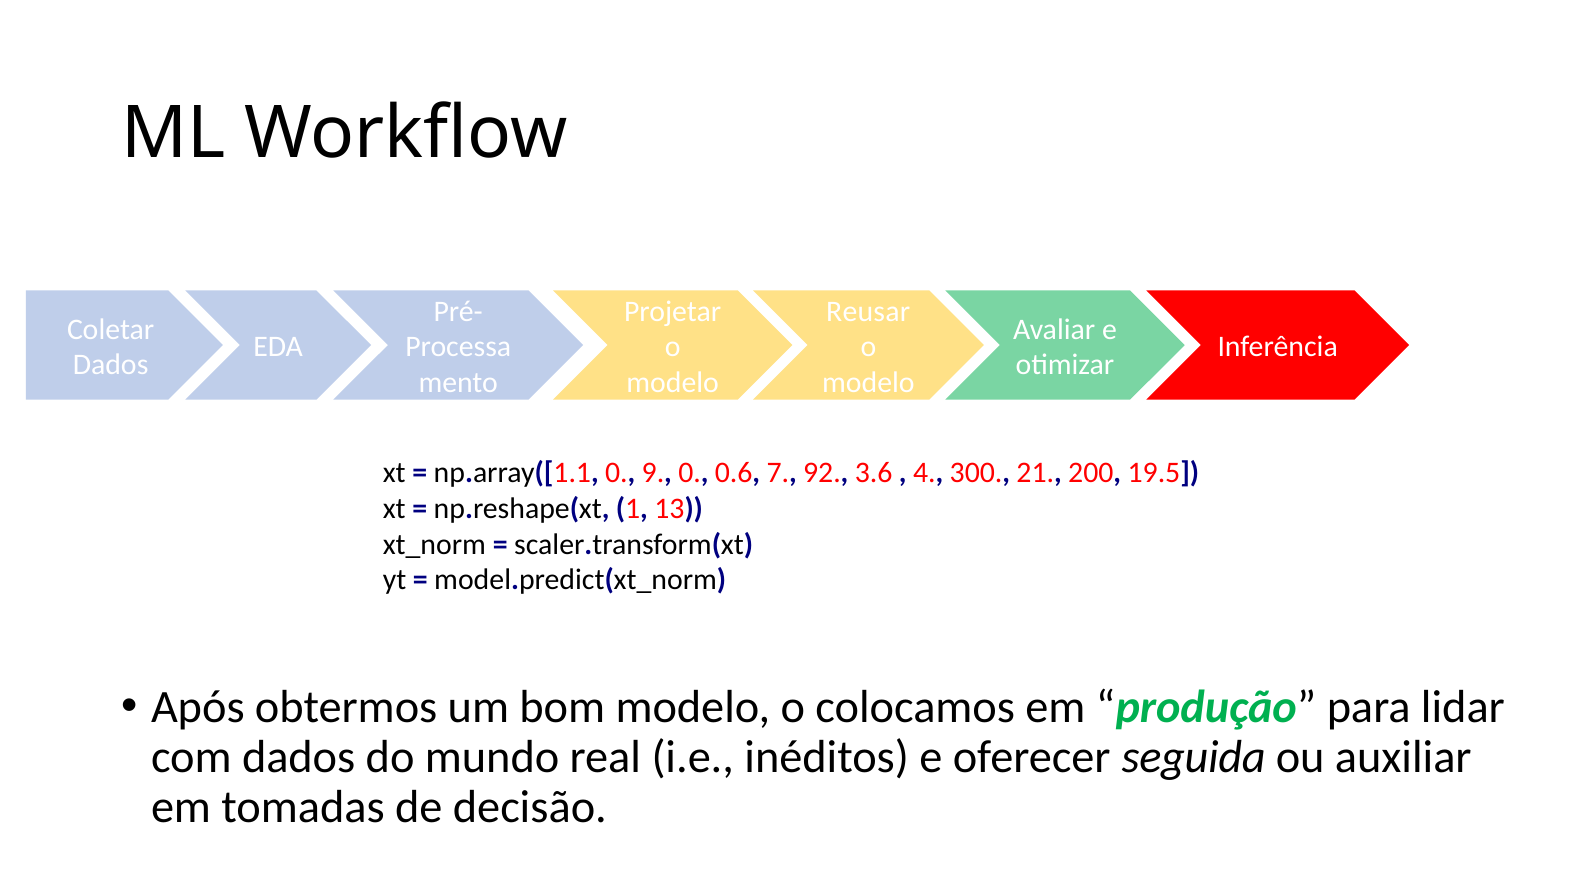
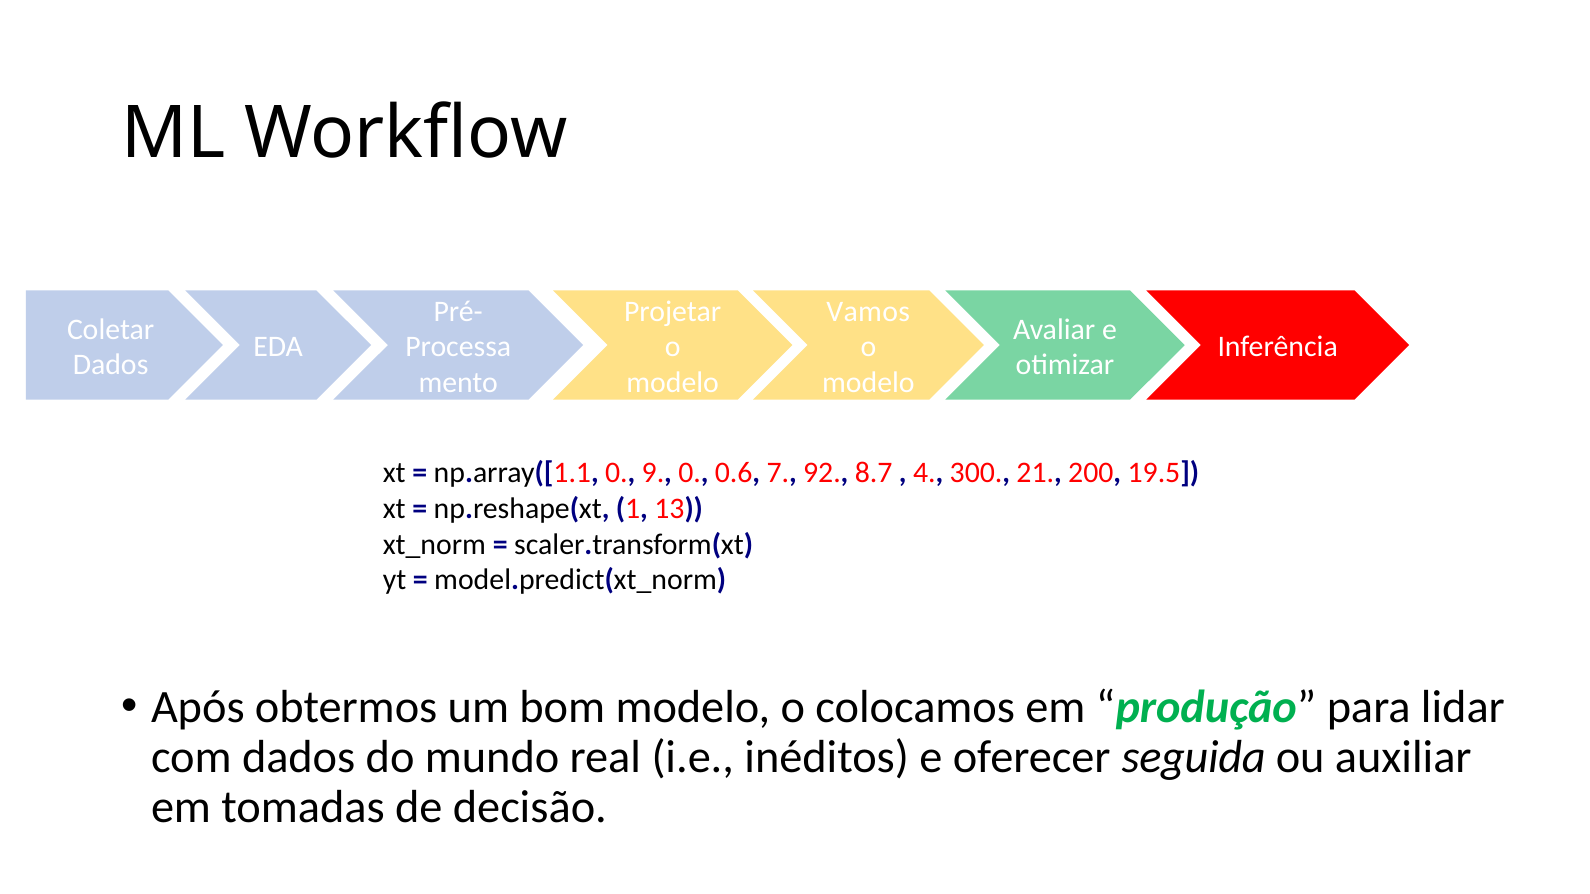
Reusar: Reusar -> Vamos (868, 311)
3.6: 3.6 -> 8.7 (874, 473)
